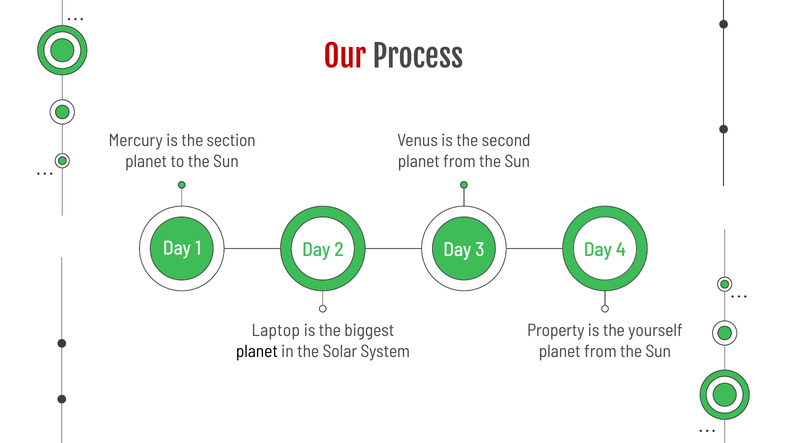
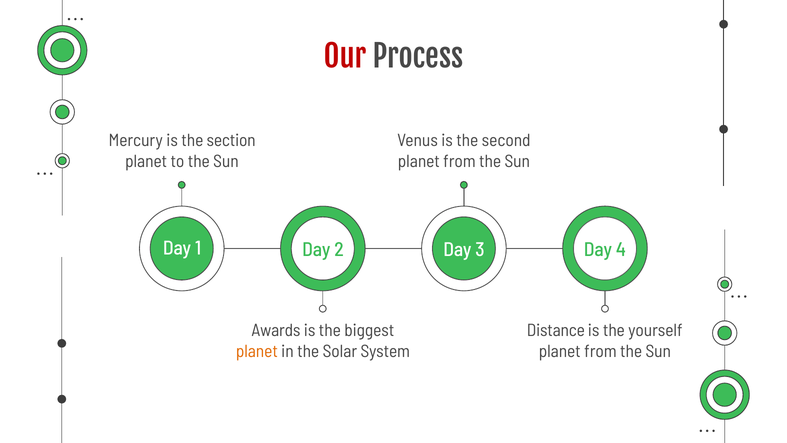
Laptop: Laptop -> Awards (276, 330)
Property: Property -> Distance (556, 330)
planet colour: black -> orange (257, 351)
